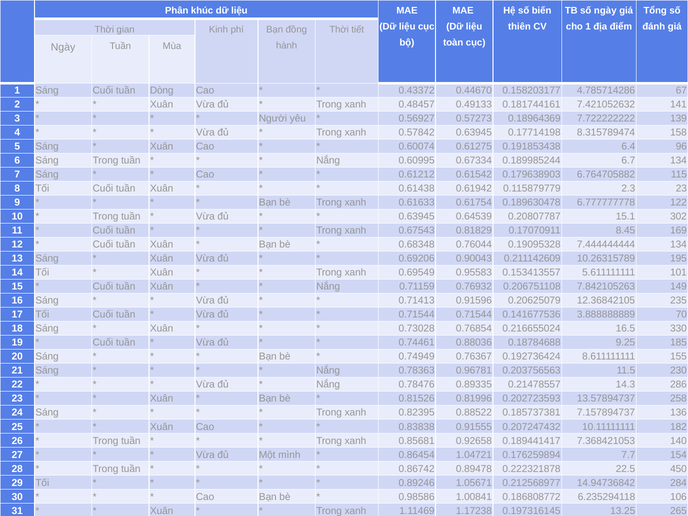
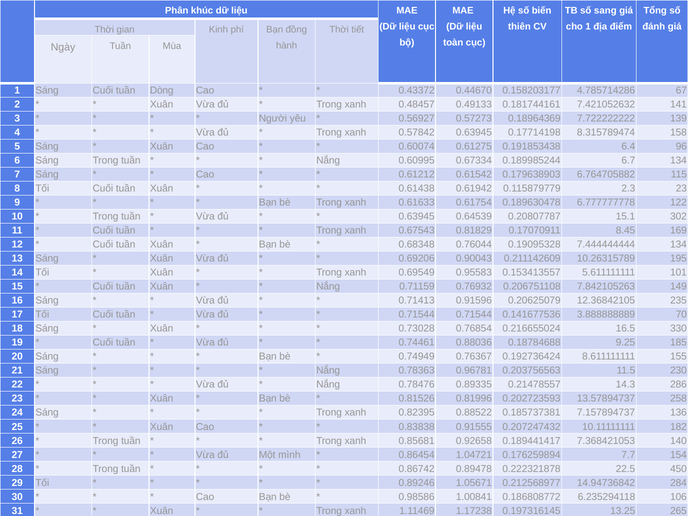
số ngày: ngày -> sang (605, 11)
